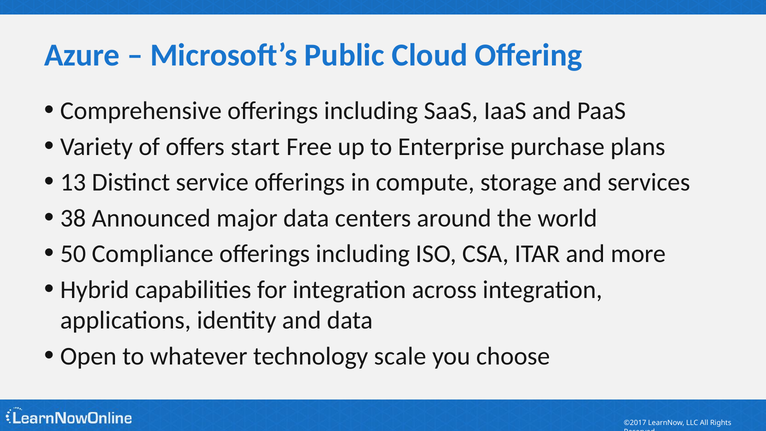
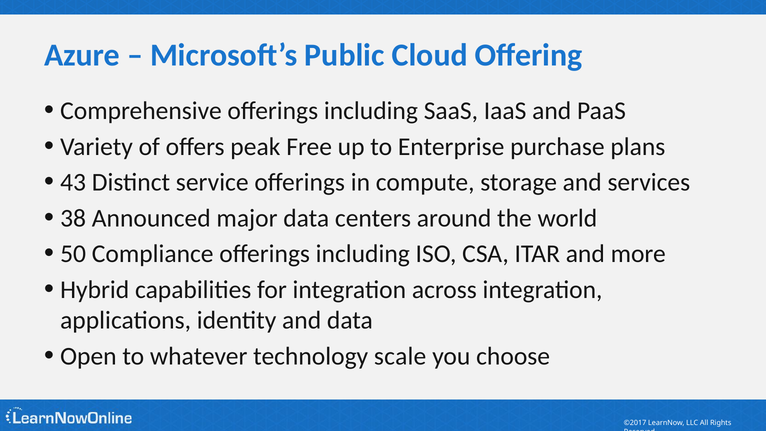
start: start -> peak (255, 147)
13: 13 -> 43 (73, 182)
